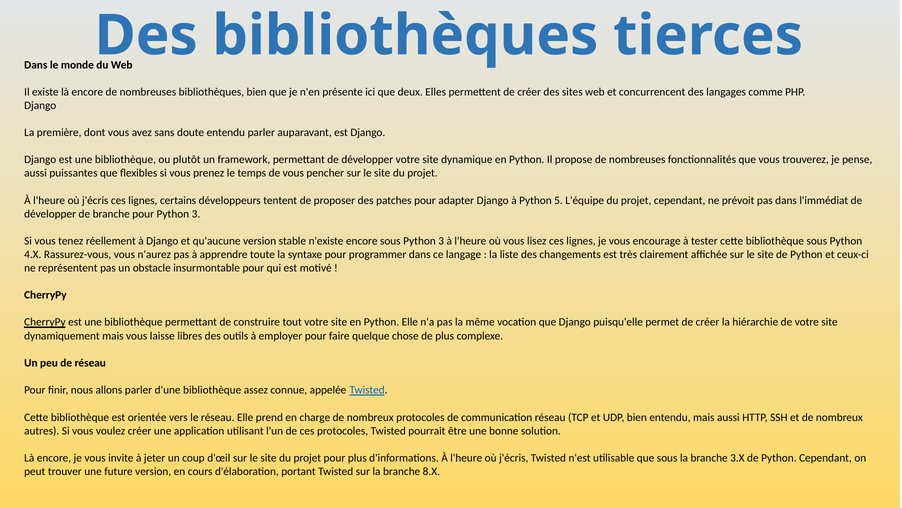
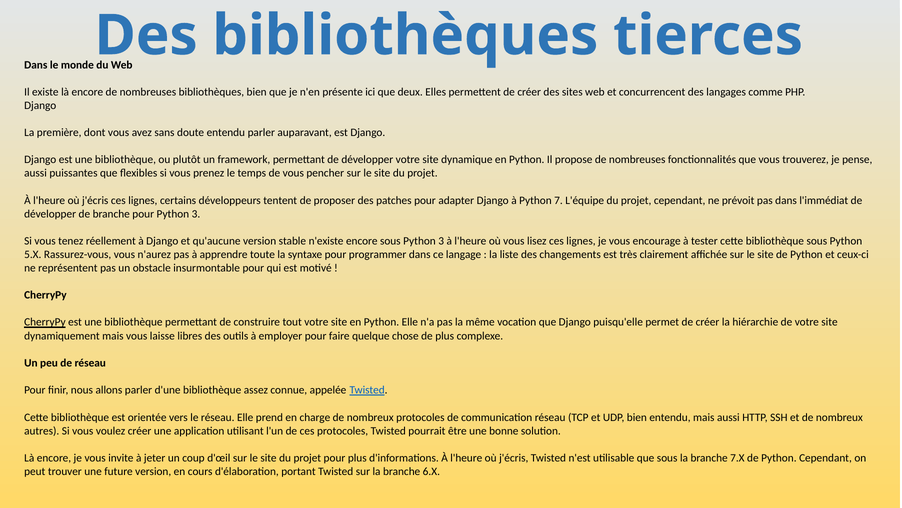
5: 5 -> 7 (559, 200)
4.X: 4.X -> 5.X (33, 254)
3.X: 3.X -> 7.X (737, 458)
8.X: 8.X -> 6.X (431, 471)
